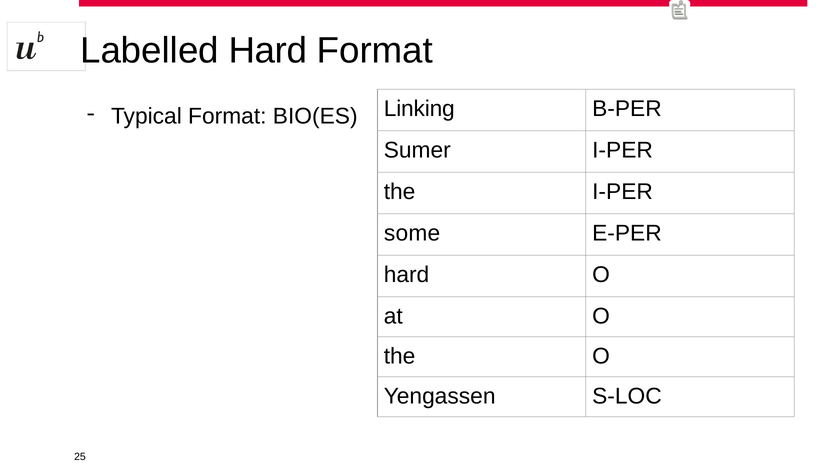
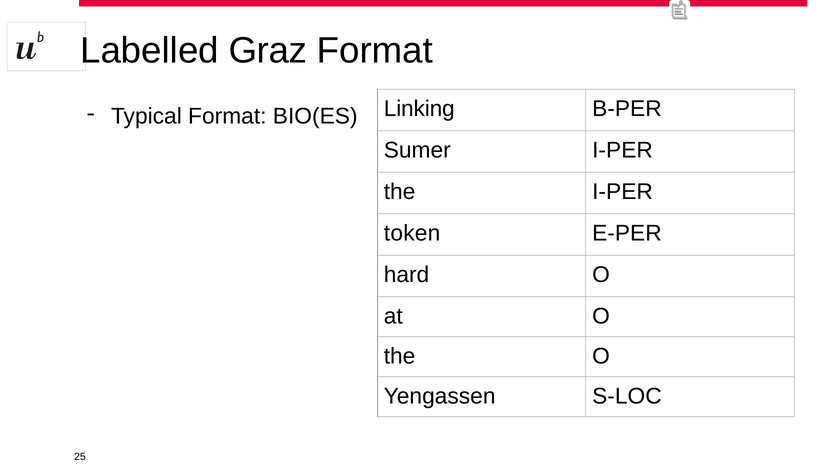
Labelled Hard: Hard -> Graz (268, 51)
some: some -> token (412, 233)
